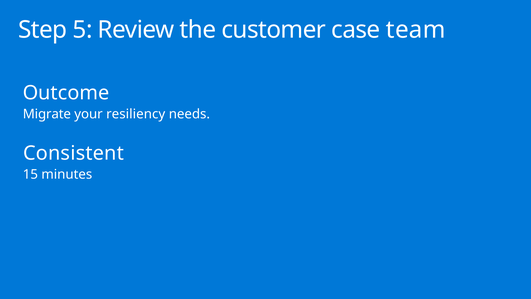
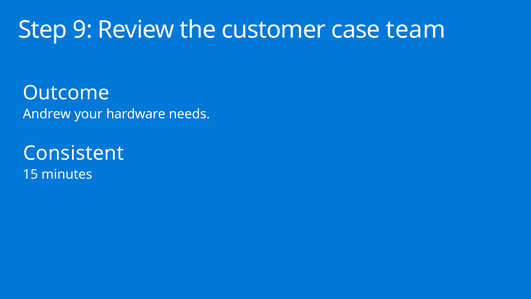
5: 5 -> 9 (83, 30)
Migrate: Migrate -> Andrew (47, 114)
resiliency: resiliency -> hardware (136, 114)
